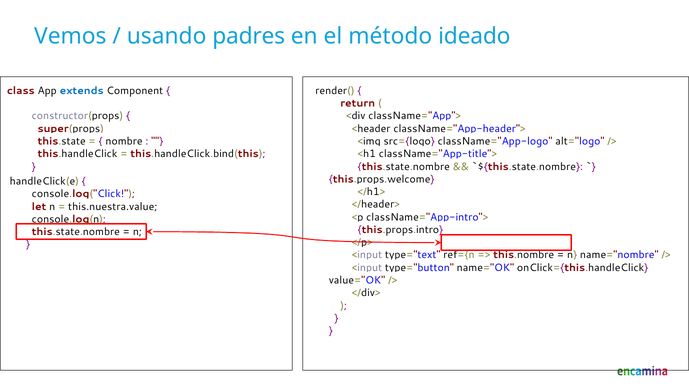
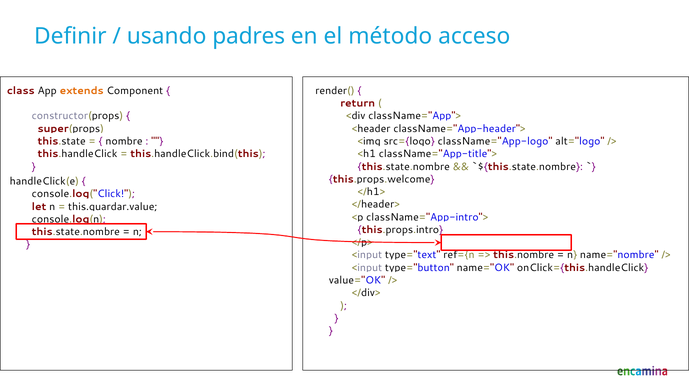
Vemos: Vemos -> Definir (70, 36)
ideado: ideado -> acceso (474, 36)
extends colour: blue -> orange (82, 91)
this.nuestra.value: this.nuestra.value -> this.guardar.value (113, 206)
